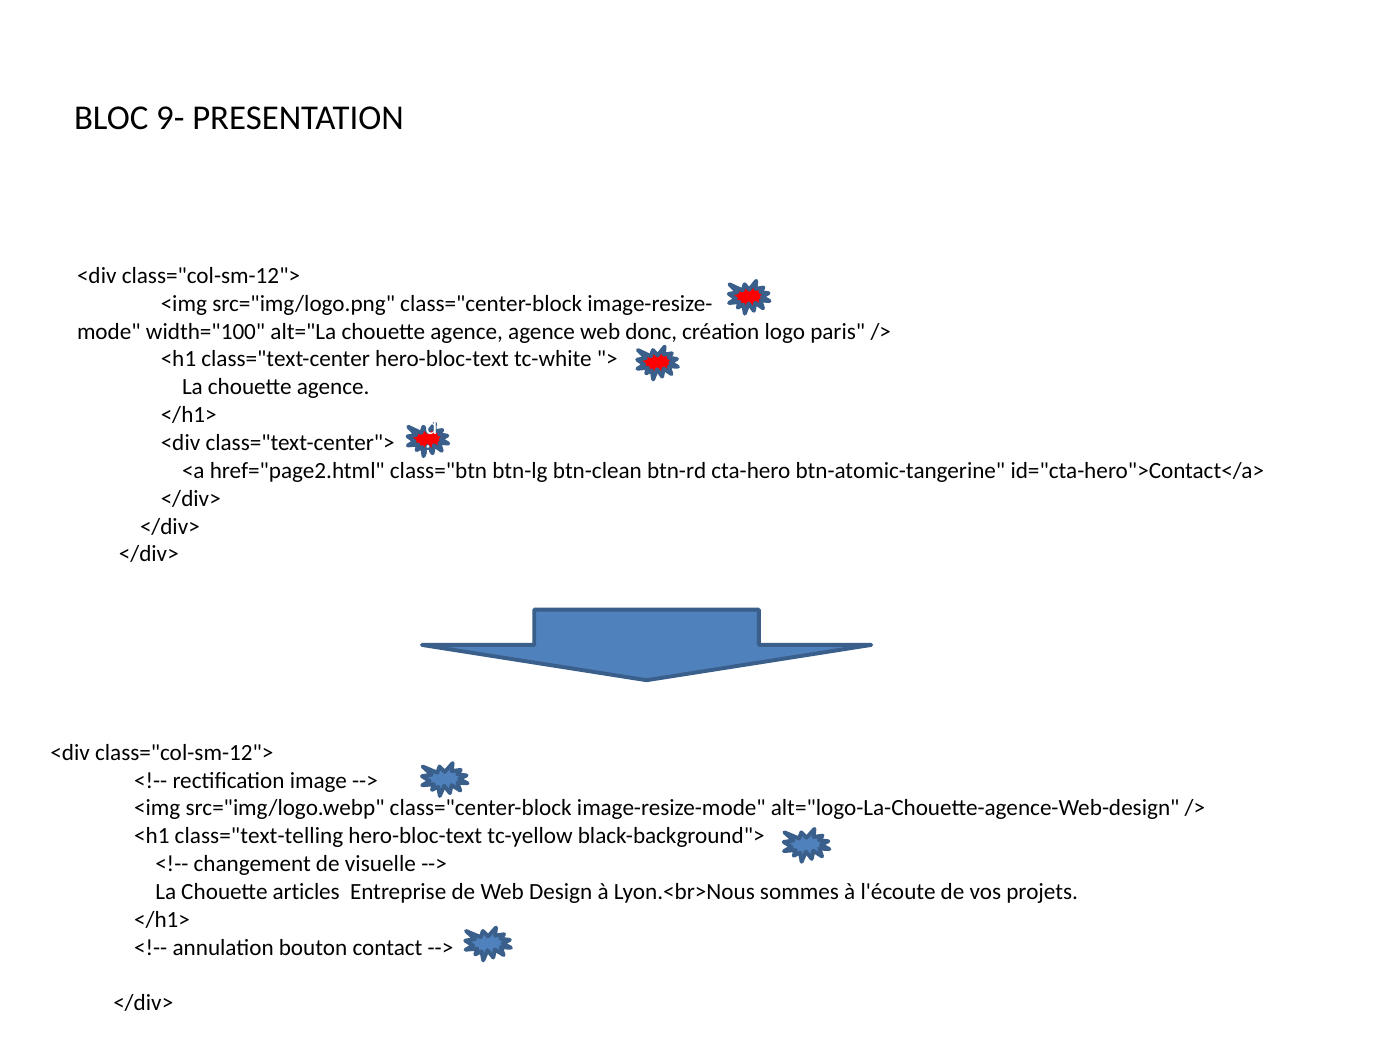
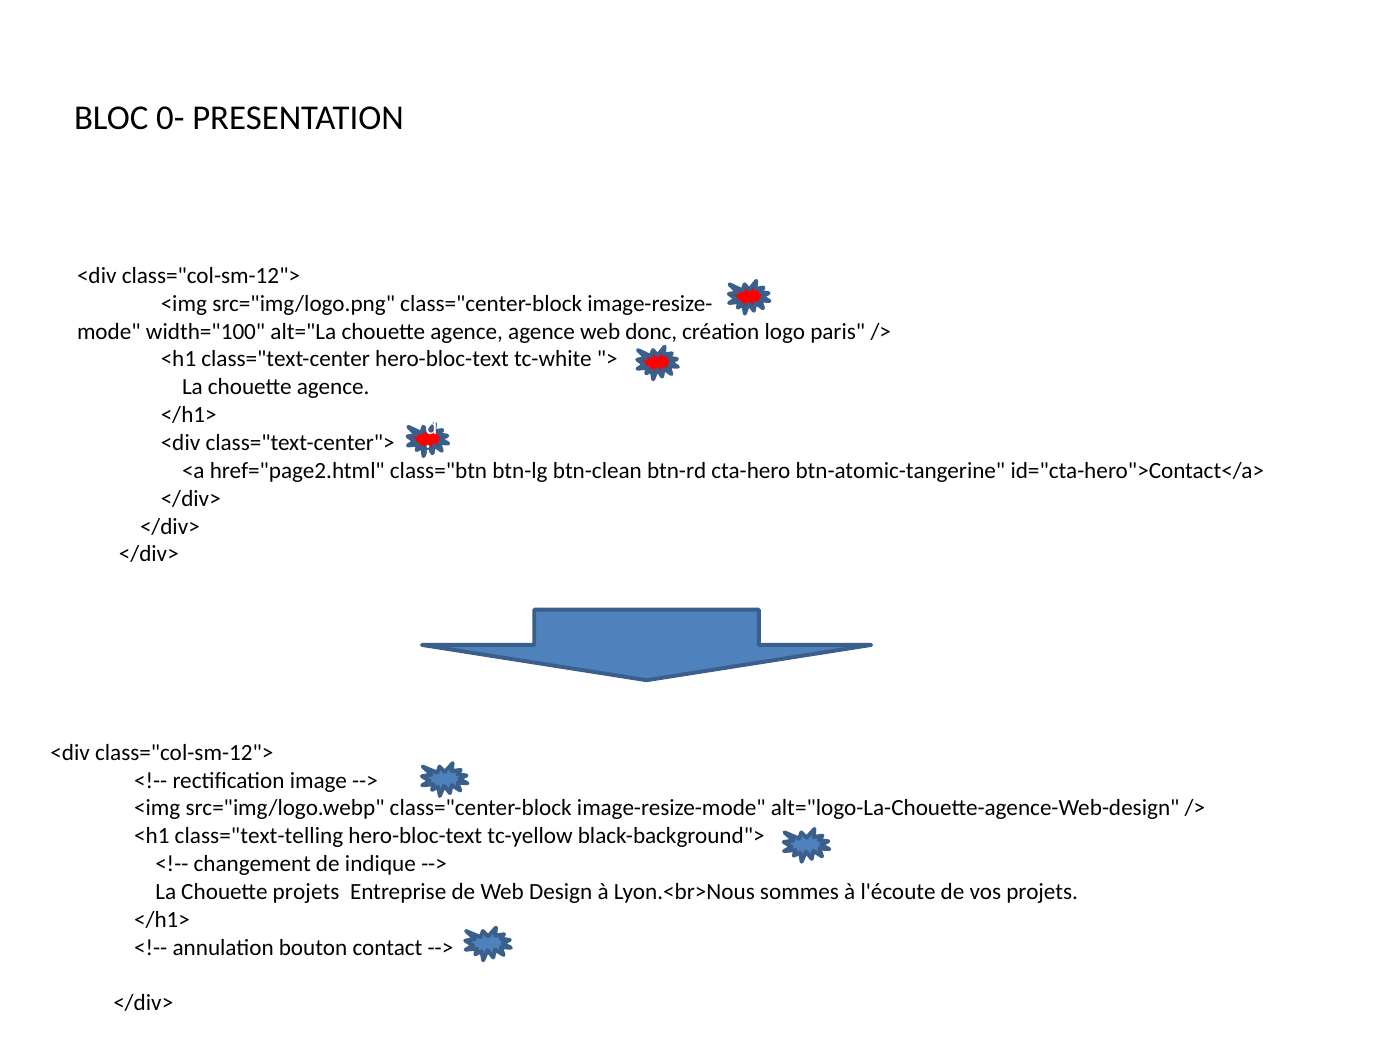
9-: 9- -> 0- (170, 118)
visuelle: visuelle -> indique (380, 864)
Chouette articles: articles -> projets (306, 892)
